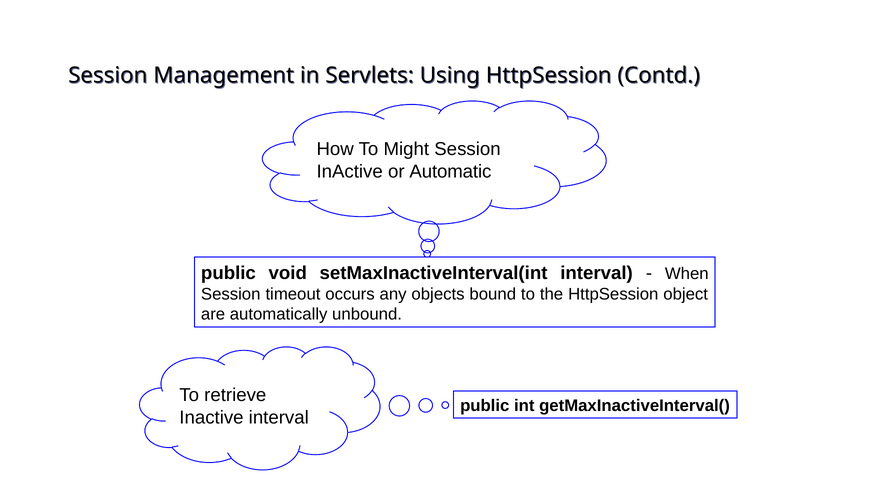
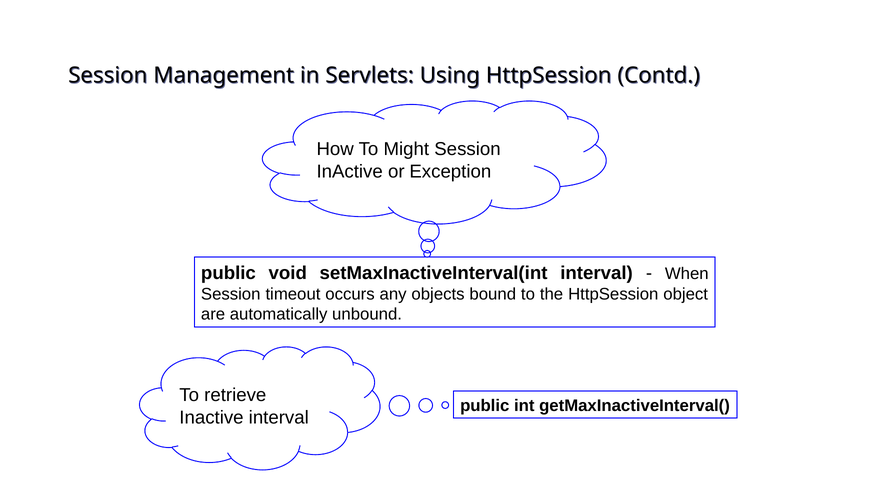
Automatic: Automatic -> Exception (450, 172)
